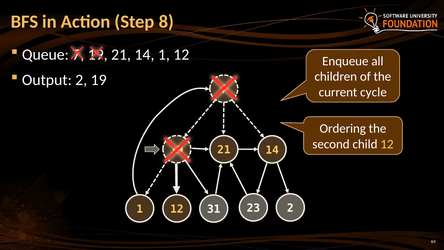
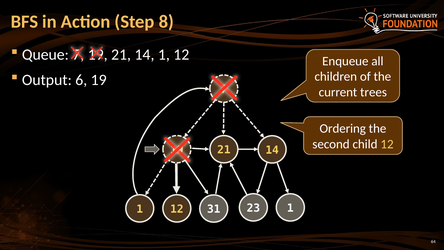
Output 2: 2 -> 6 (81, 80)
cycle: cycle -> trees (374, 92)
23 2: 2 -> 1 (290, 208)
